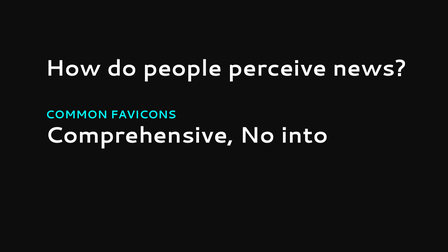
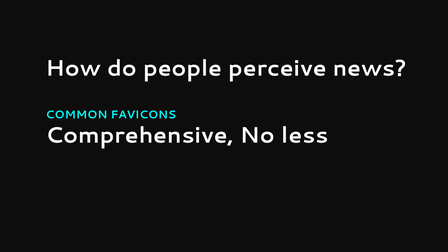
into: into -> less (305, 136)
